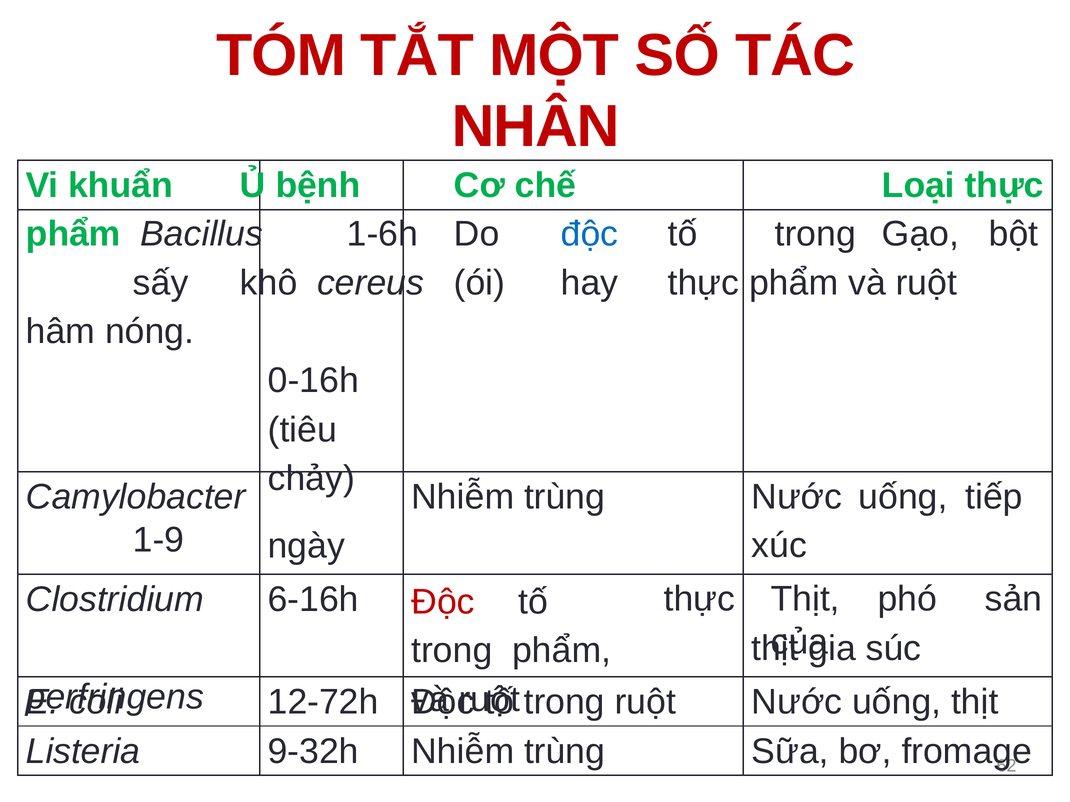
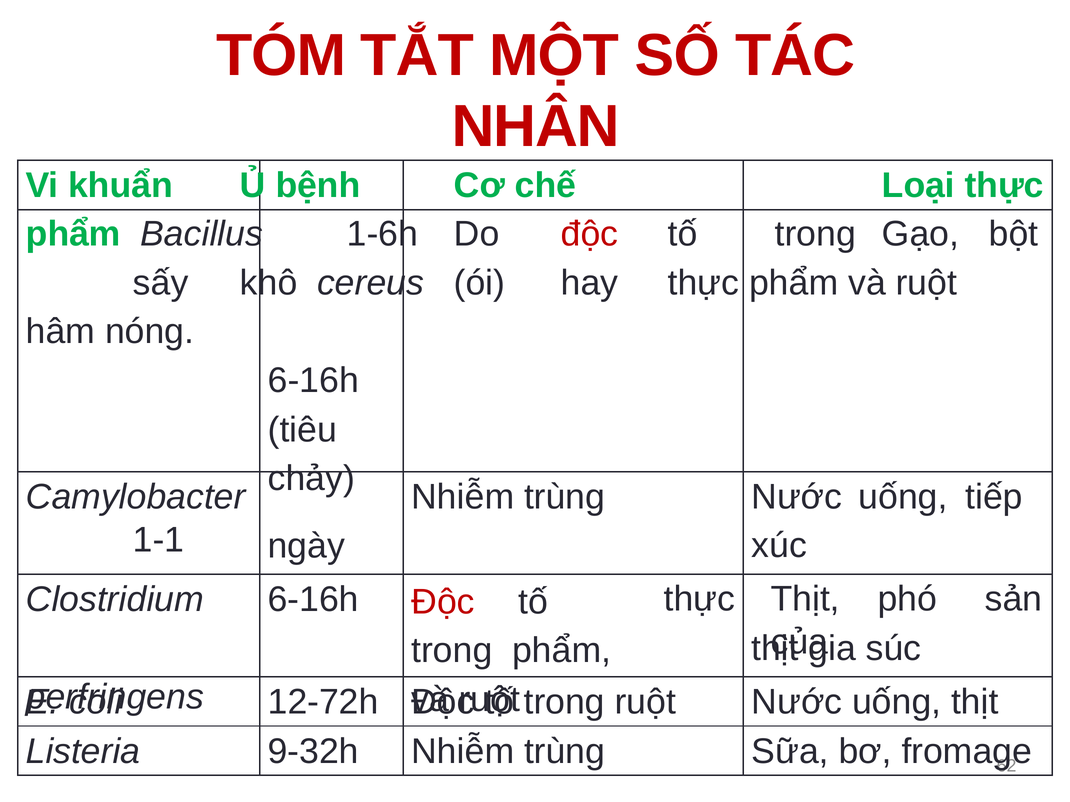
độc colour: blue -> red (590, 234)
0-16h: 0-16h -> 6-16h (313, 381)
1-9: 1-9 -> 1-1 (159, 540)
